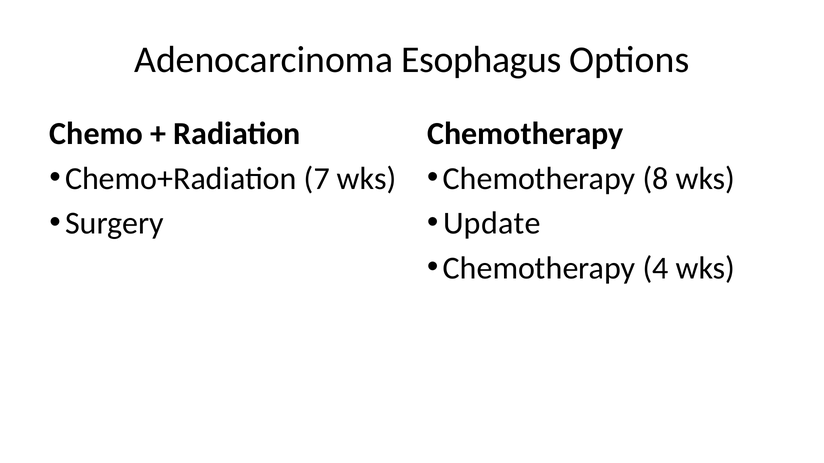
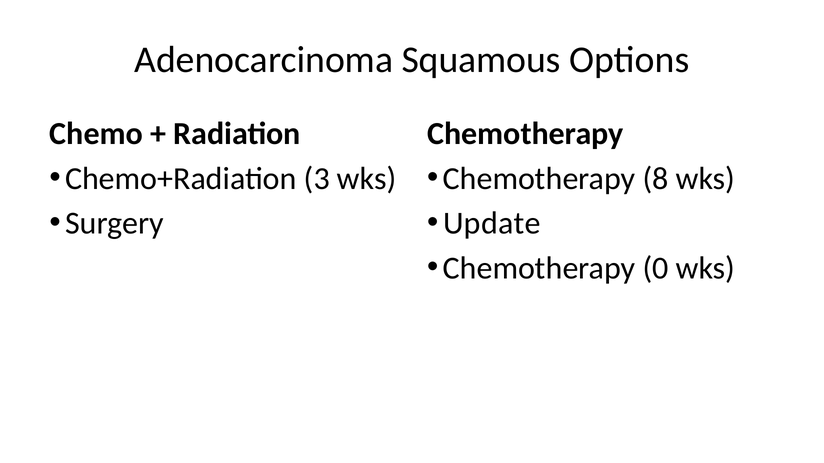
Esophagus: Esophagus -> Squamous (481, 60)
7: 7 -> 3 (317, 179)
4: 4 -> 0 (656, 268)
